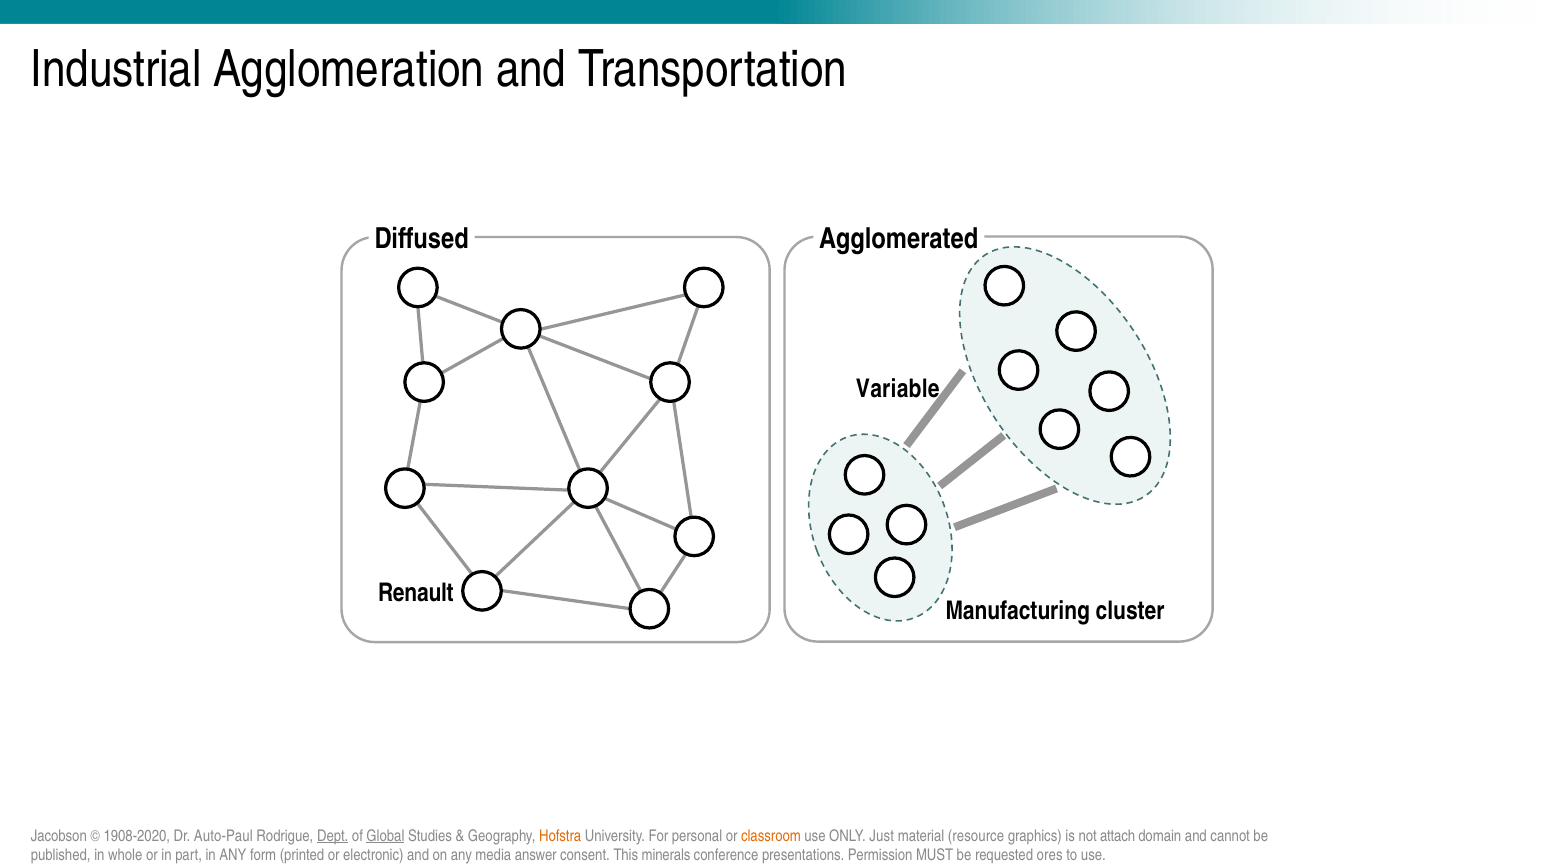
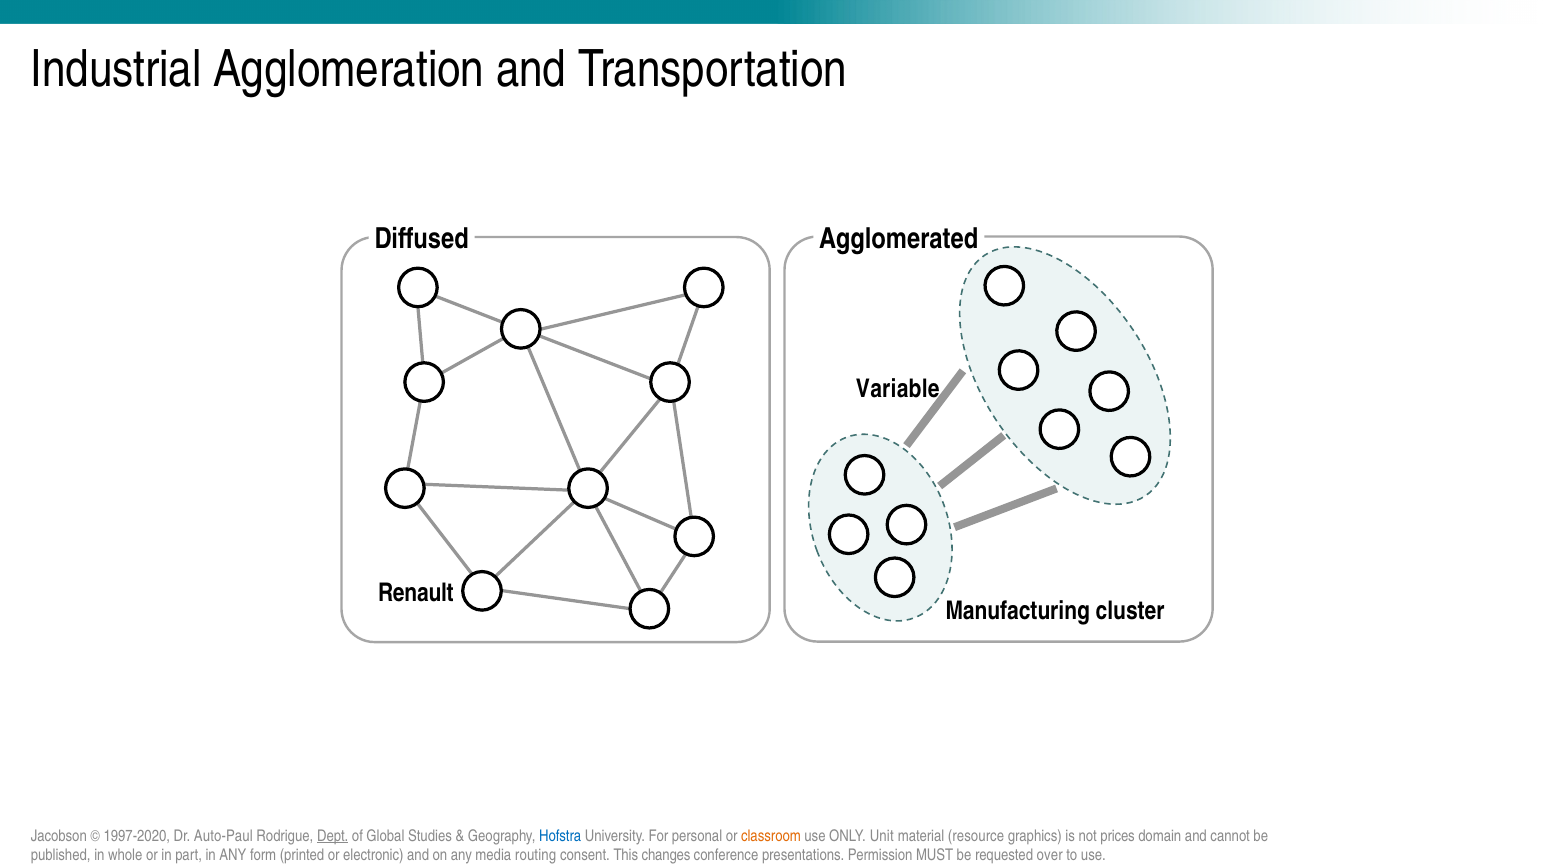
1908-2020: 1908-2020 -> 1997-2020 (137, 836)
Global underline: present -> none (385, 836)
Hofstra colour: orange -> blue (560, 836)
Just: Just -> Unit (882, 836)
attach: attach -> prices (1118, 836)
answer: answer -> routing (536, 855)
minerals: minerals -> changes (666, 855)
ores: ores -> over (1050, 855)
